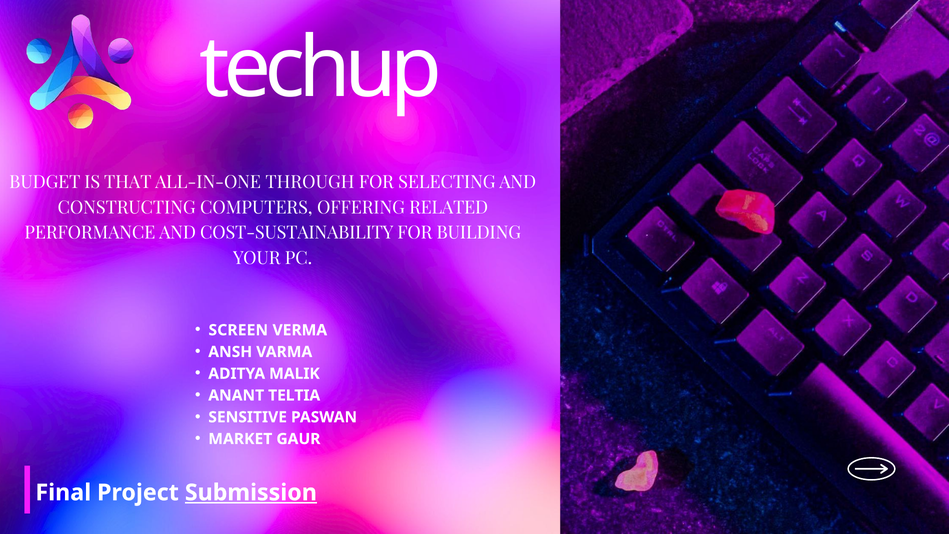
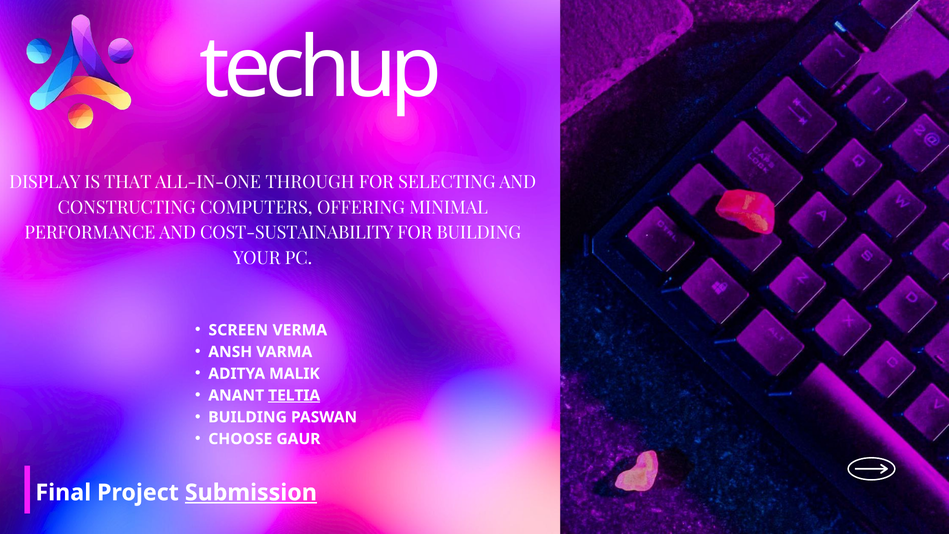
BUDGET: BUDGET -> DISPLAY (45, 182)
RELATED: RELATED -> MINIMAL (449, 208)
TELTIA underline: none -> present (294, 395)
SENSITIVE: SENSITIVE -> BUILDING (248, 417)
MARKET: MARKET -> CHOOSE (240, 439)
